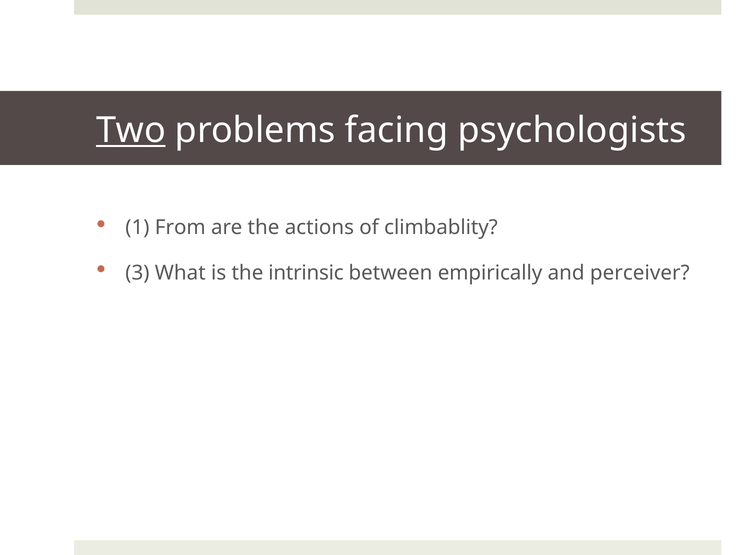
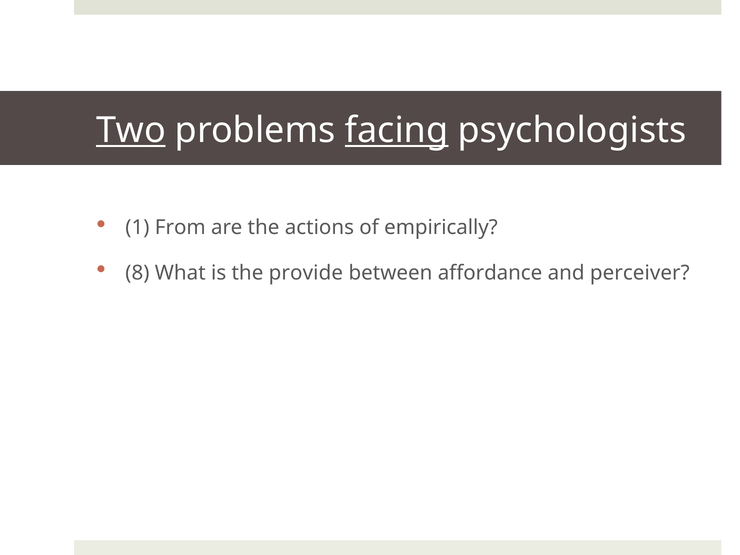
facing underline: none -> present (397, 130)
climbablity: climbablity -> empirically (441, 228)
3: 3 -> 8 (137, 273)
intrinsic: intrinsic -> provide (306, 273)
empirically: empirically -> affordance (490, 273)
